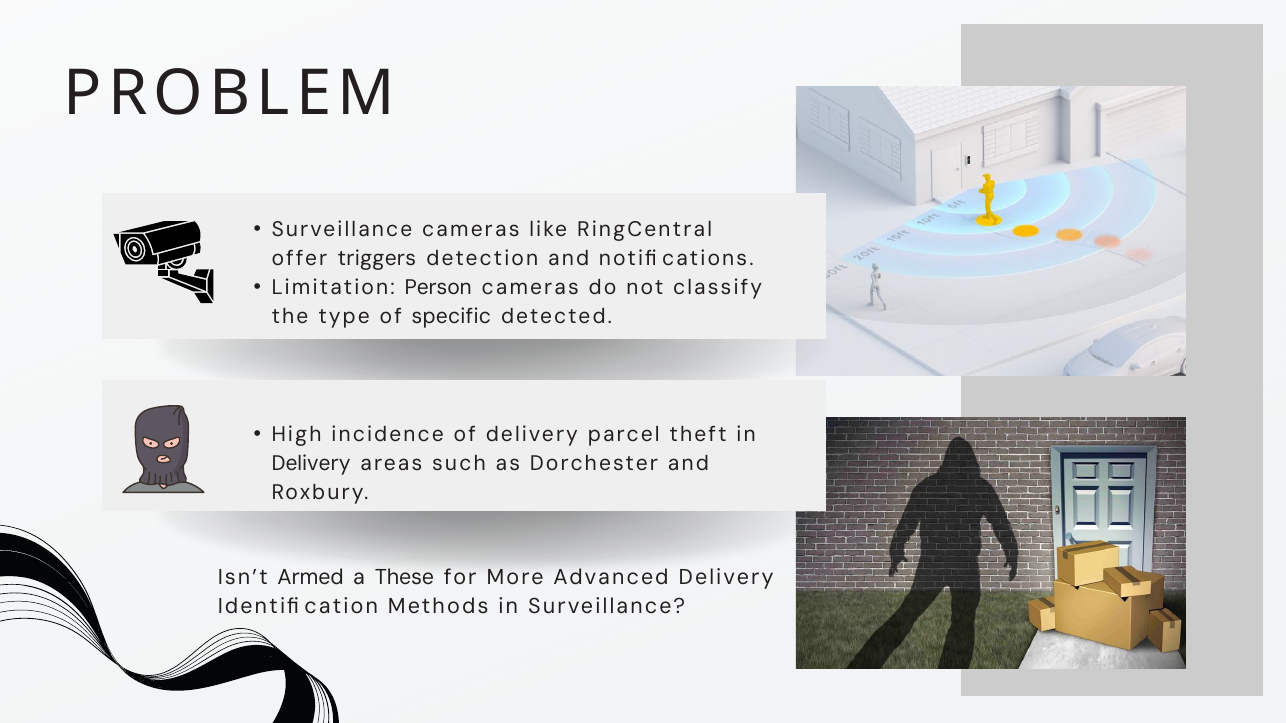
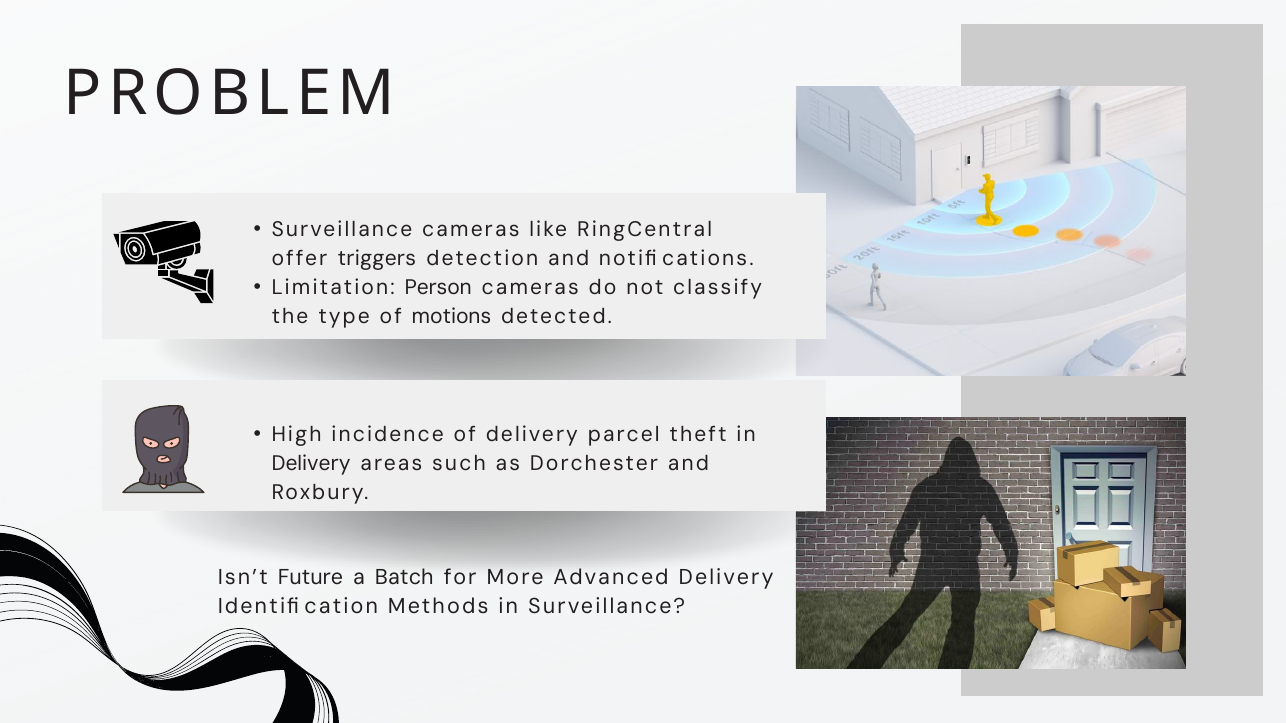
specific: specific -> motions (451, 317)
Armed: Armed -> Future (310, 577)
These: These -> Batch (404, 577)
